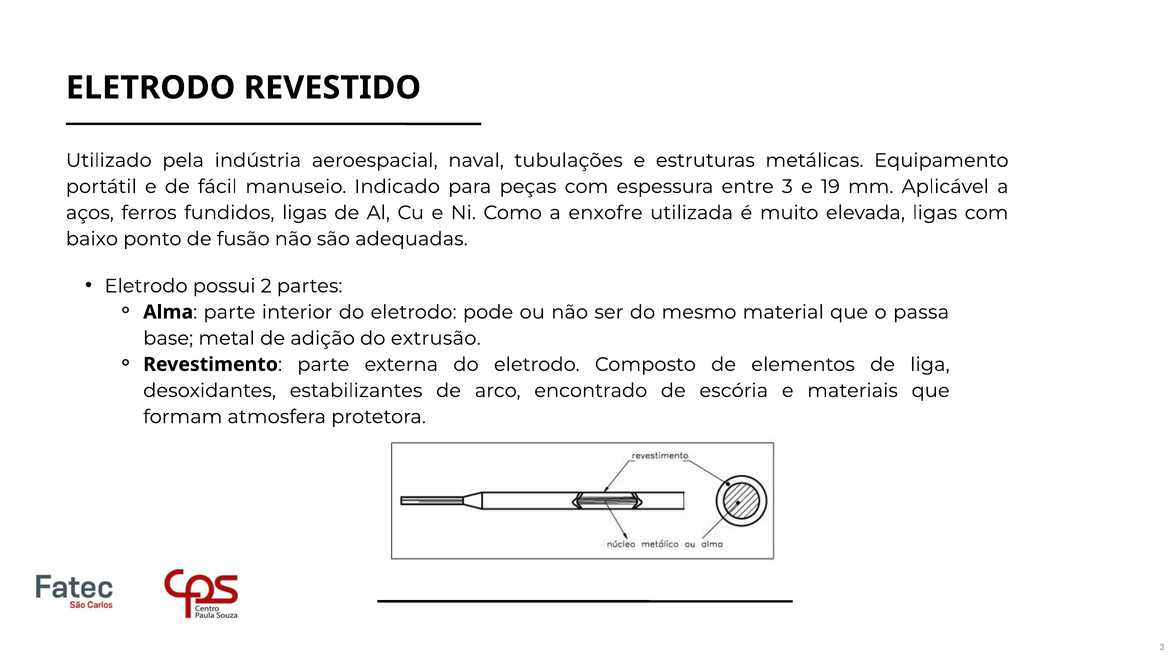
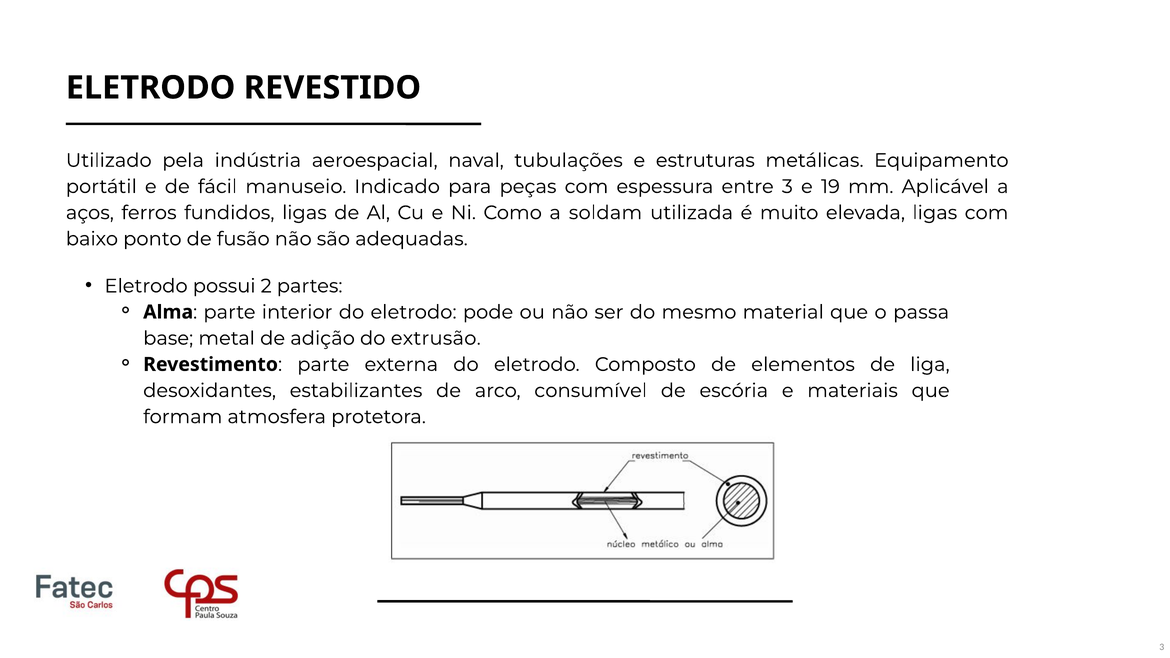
enxofre: enxofre -> soldam (605, 213)
encontrado: encontrado -> consumível (591, 391)
